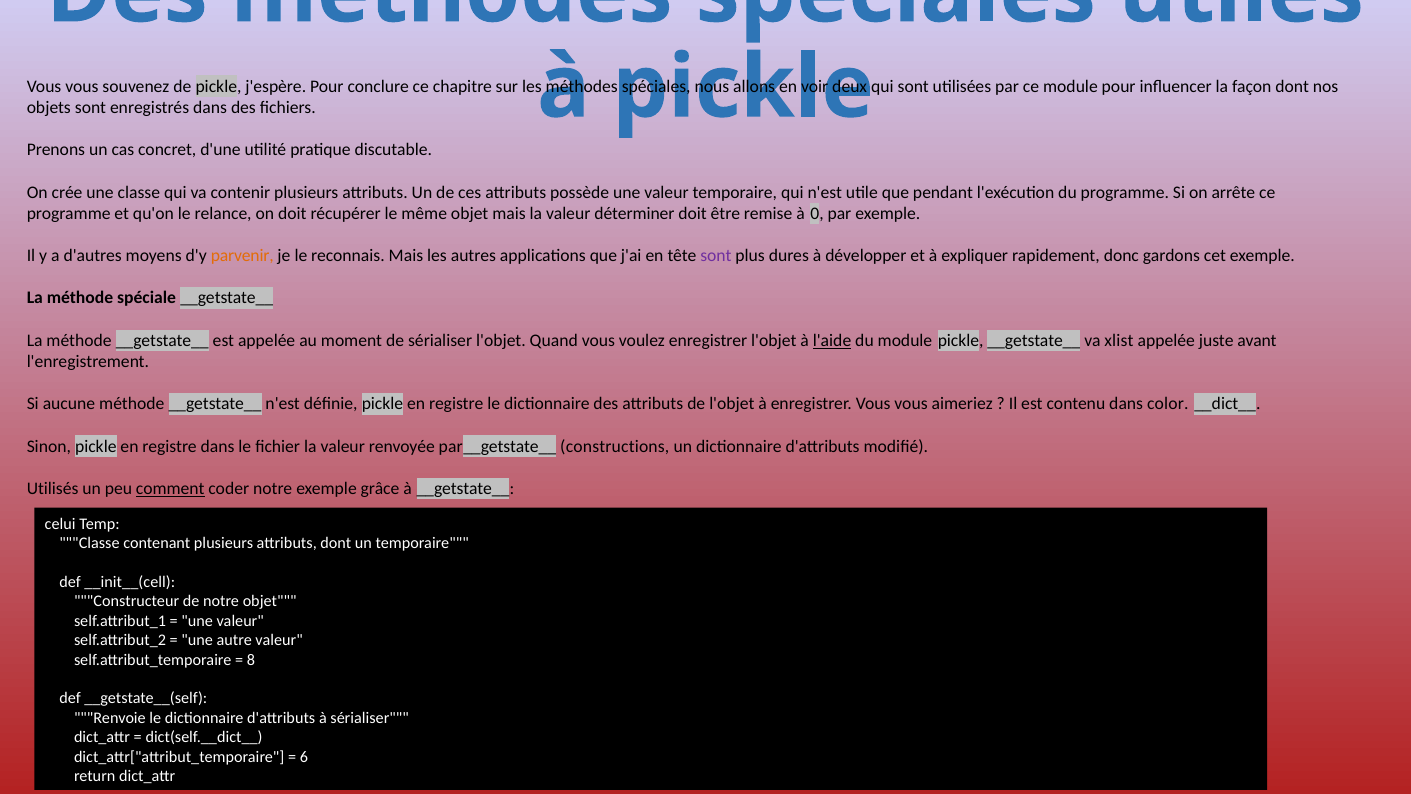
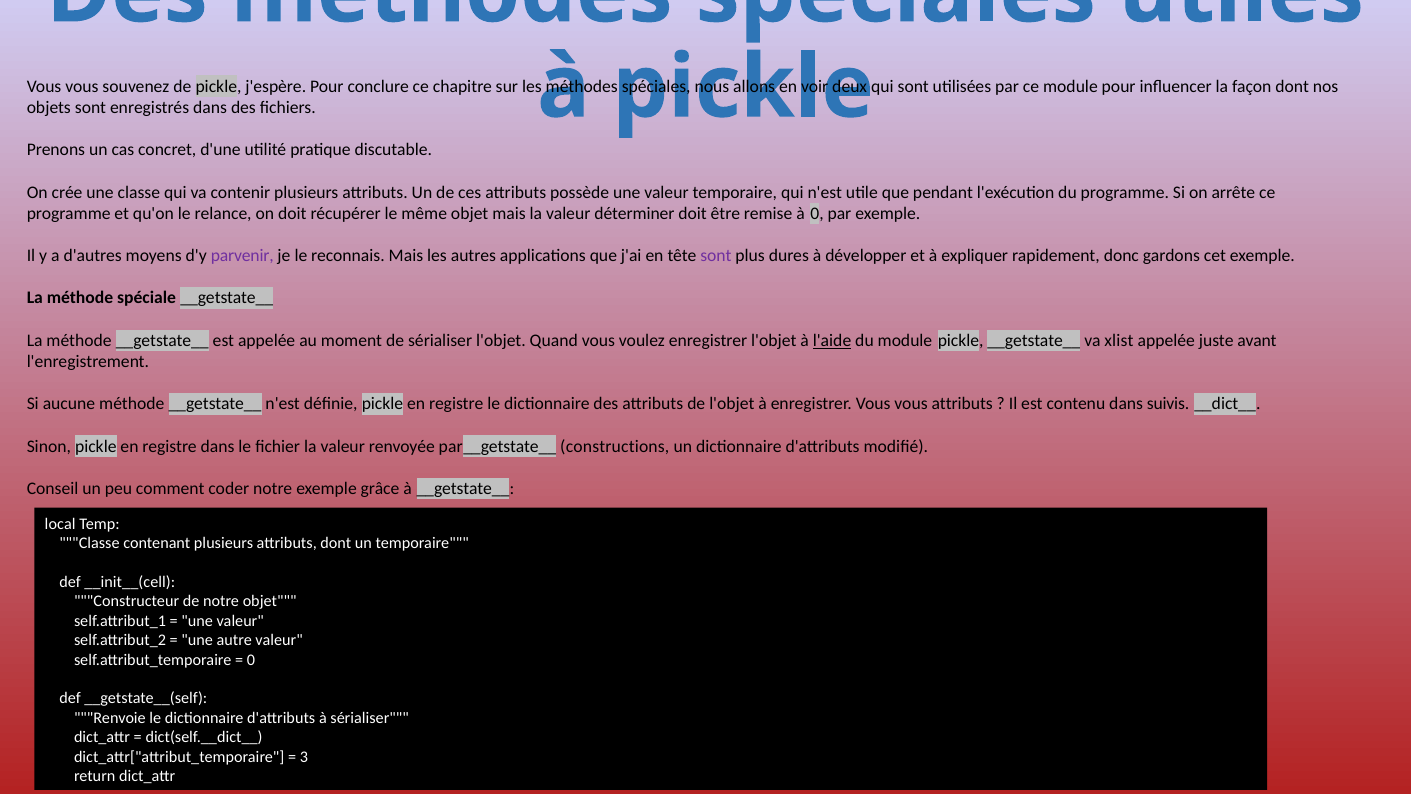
parvenir colour: orange -> purple (242, 256)
vous aimeriez: aimeriez -> attributs (962, 404)
color: color -> suivis (1168, 404)
Utilisés: Utilisés -> Conseil (53, 489)
comment underline: present -> none (170, 489)
celui: celui -> local (60, 524)
8: 8 -> 0 (251, 659)
6: 6 -> 3 (304, 757)
